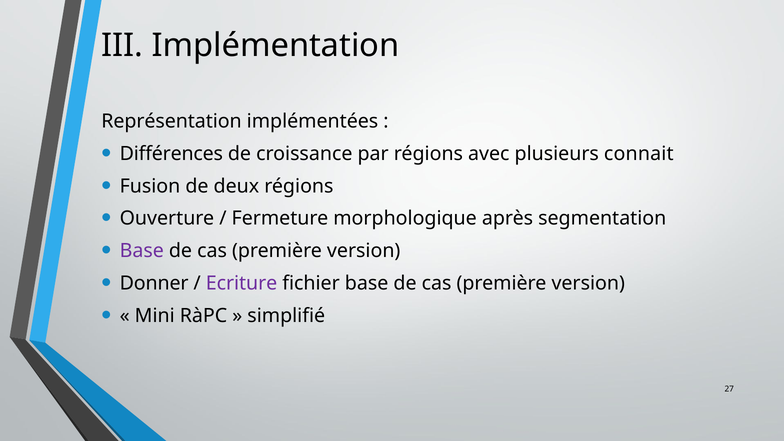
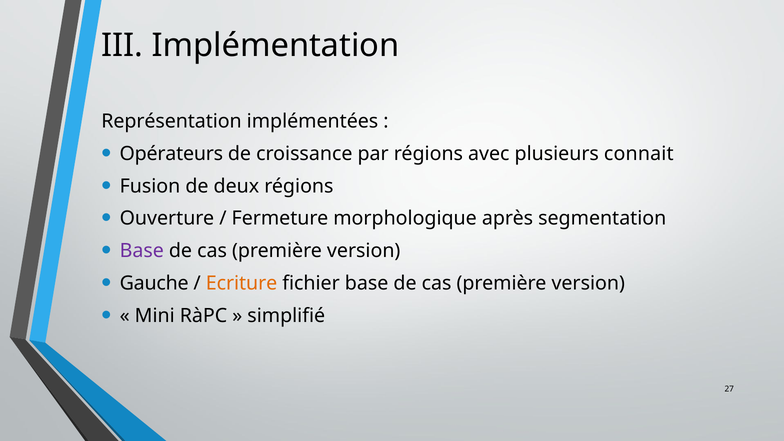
Différences: Différences -> Opérateurs (171, 154)
Donner: Donner -> Gauche (154, 283)
Ecriture colour: purple -> orange (242, 283)
